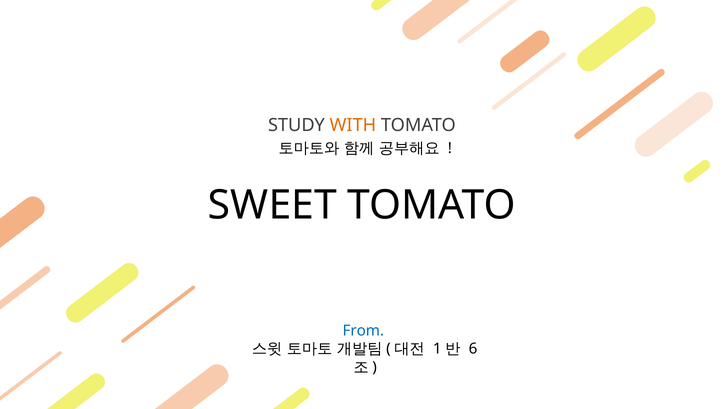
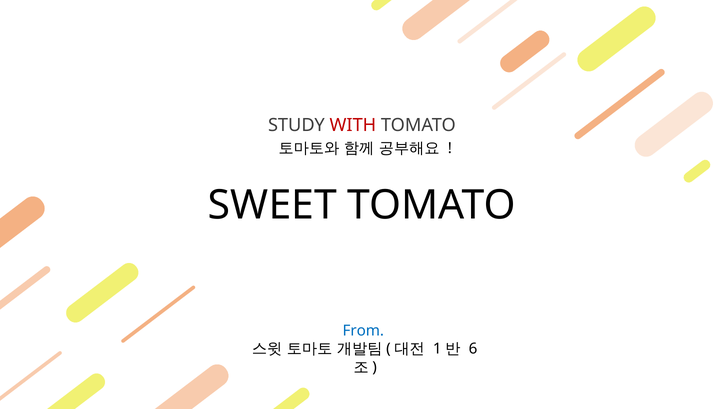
WITH colour: orange -> red (353, 126)
